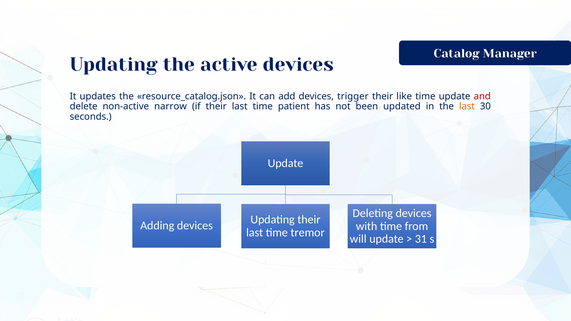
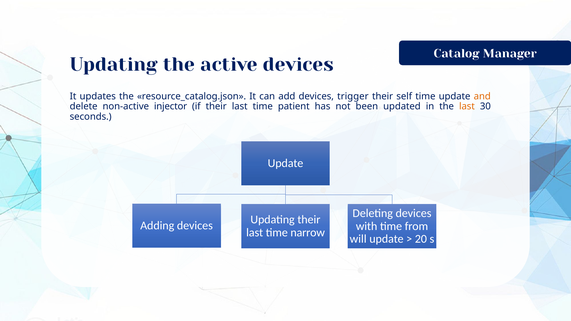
like: like -> self (404, 96)
and colour: red -> orange (482, 96)
narrow: narrow -> injector (171, 107)
tremor: tremor -> narrow (308, 233)
31: 31 -> 20 (421, 239)
